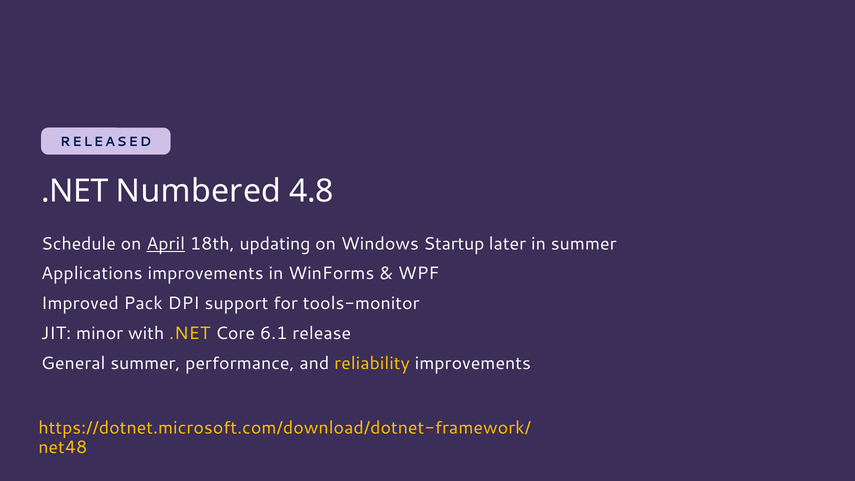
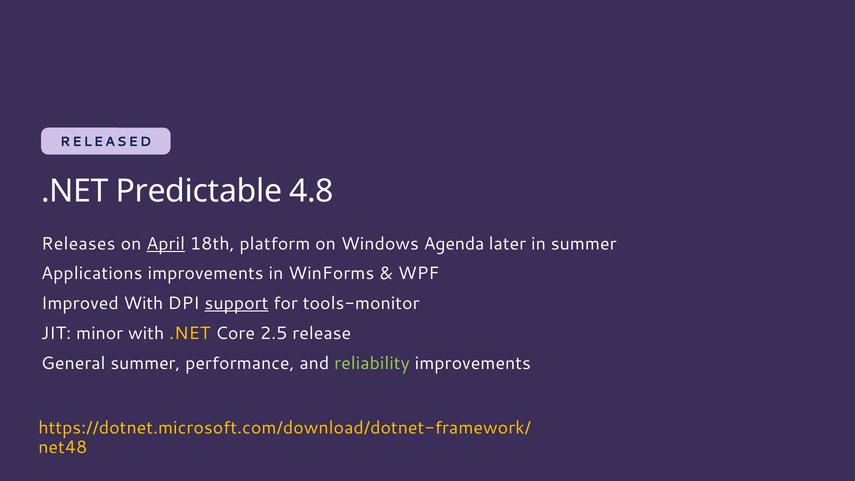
Numbered: Numbered -> Predictable (199, 191)
Schedule: Schedule -> Releases (78, 244)
updating: updating -> platform (275, 244)
Startup: Startup -> Agenda (454, 244)
Improved Pack: Pack -> With (143, 303)
support underline: none -> present (236, 303)
6.1: 6.1 -> 2.5 (274, 333)
reliability colour: yellow -> light green (372, 363)
